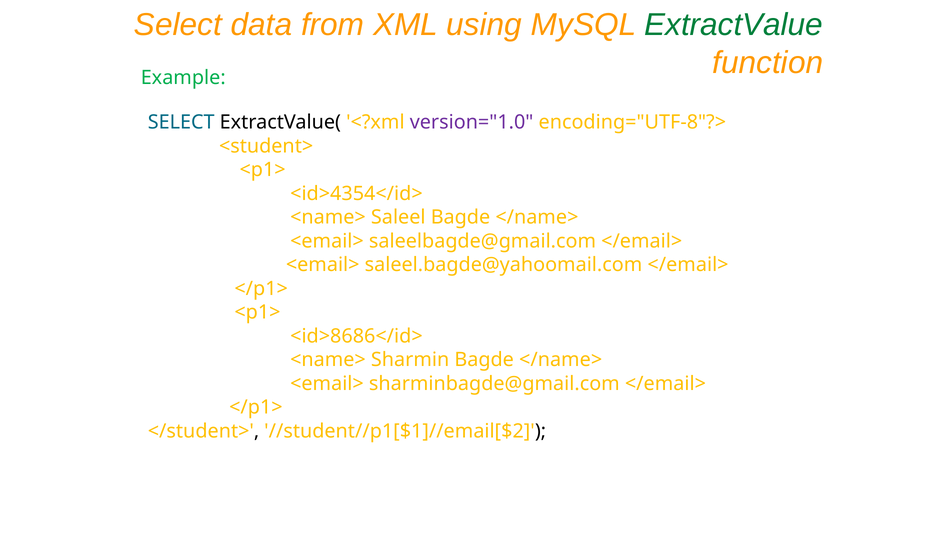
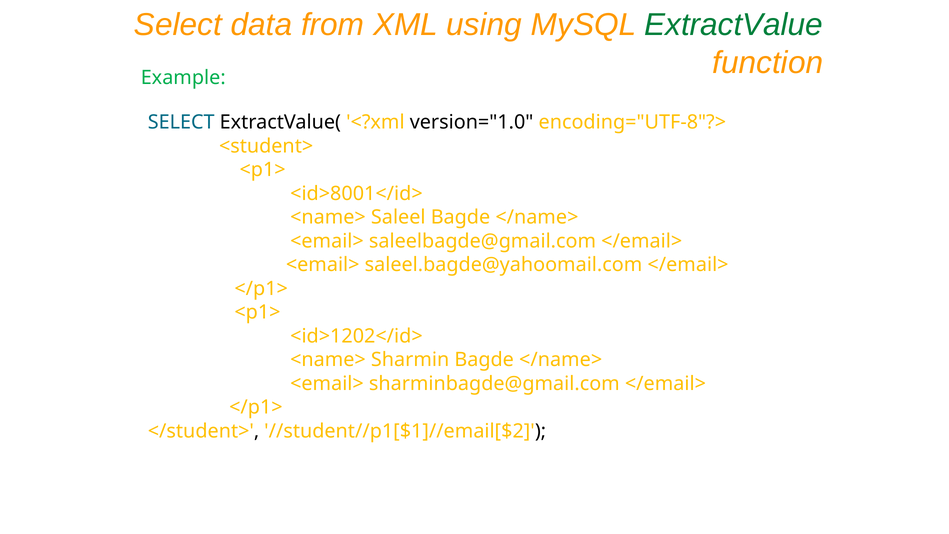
version="1.0 colour: purple -> black (472, 122)
<id>4354</id>: <id>4354</id> -> <id>8001</id> (356, 194)
<id>8686</id>: <id>8686</id> -> <id>1202</id> (356, 336)
